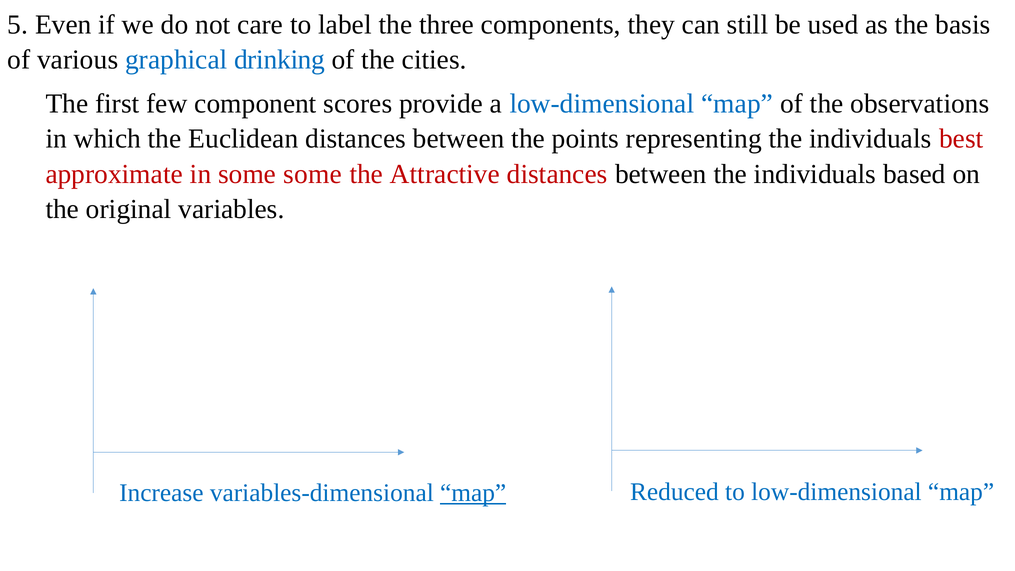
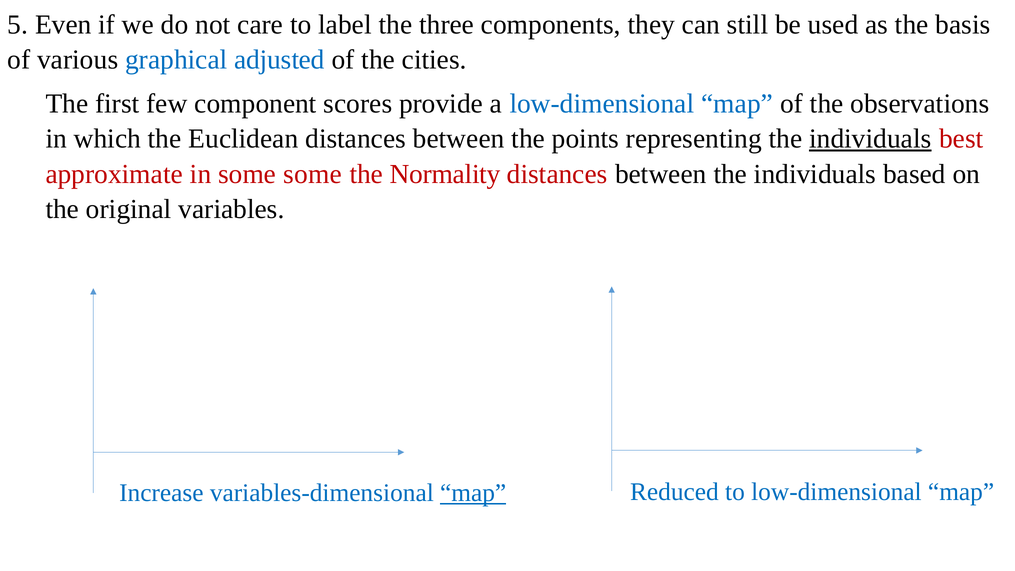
drinking: drinking -> adjusted (280, 60)
individuals underline: none -> present (870, 139)
Attractive: Attractive -> Normality (445, 174)
